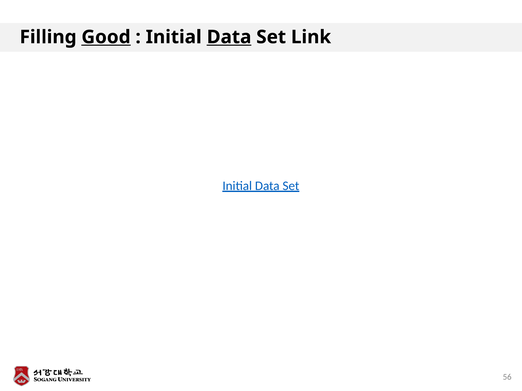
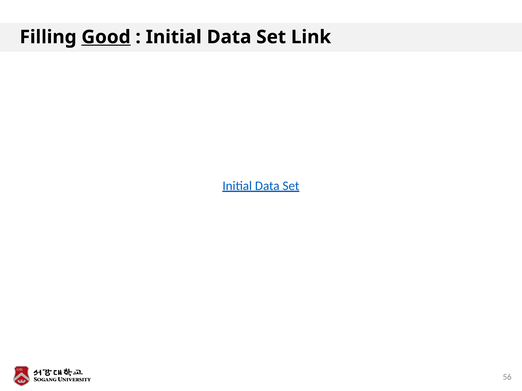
Data underline: present -> none (229, 37)
